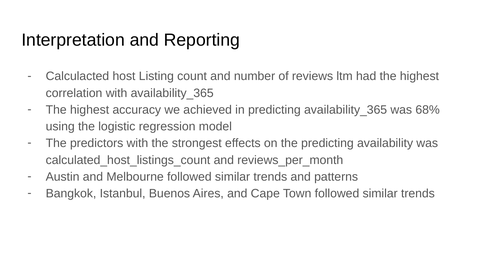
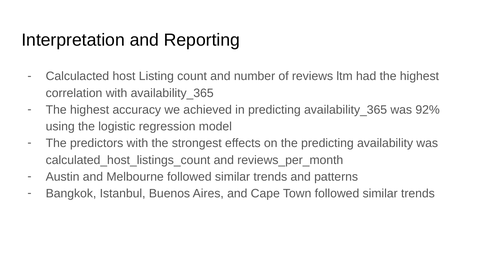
68%: 68% -> 92% (428, 110)
